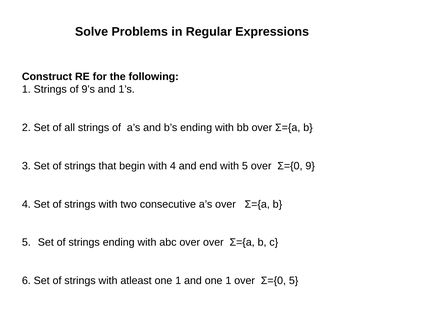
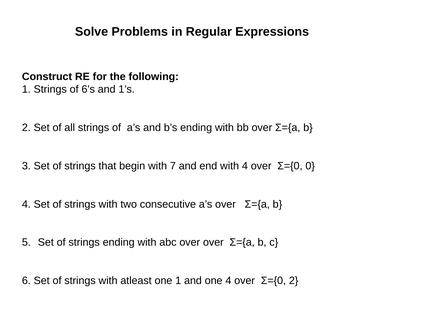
9’s: 9’s -> 6’s (88, 89)
with 4: 4 -> 7 (173, 166)
with 5: 5 -> 4 (245, 166)
9: 9 -> 0 (310, 166)
and one 1: 1 -> 4 (228, 281)
Σ={0 5: 5 -> 2 (294, 281)
